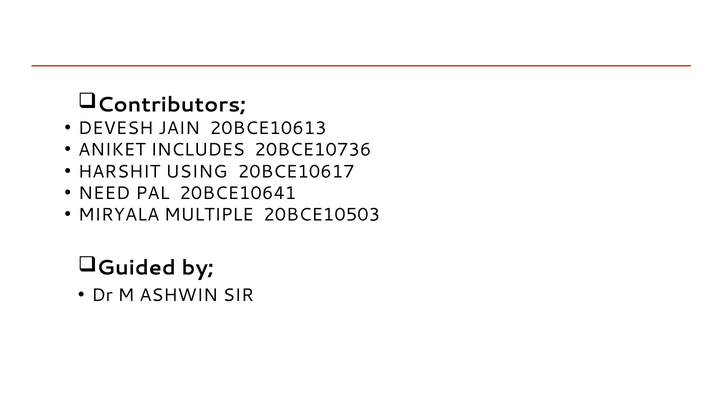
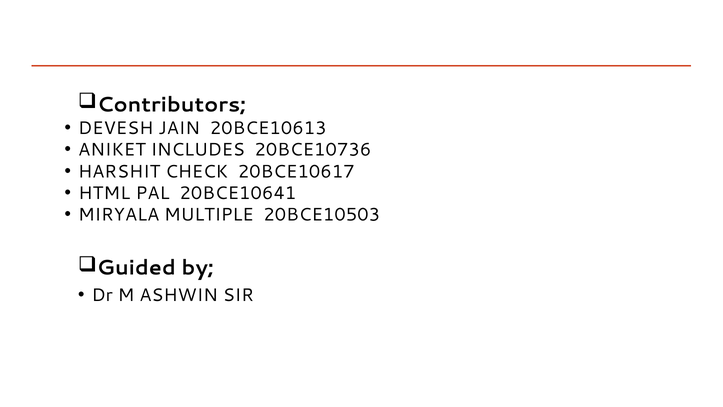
USING: USING -> CHECK (197, 171)
NEED: NEED -> HTML (104, 193)
